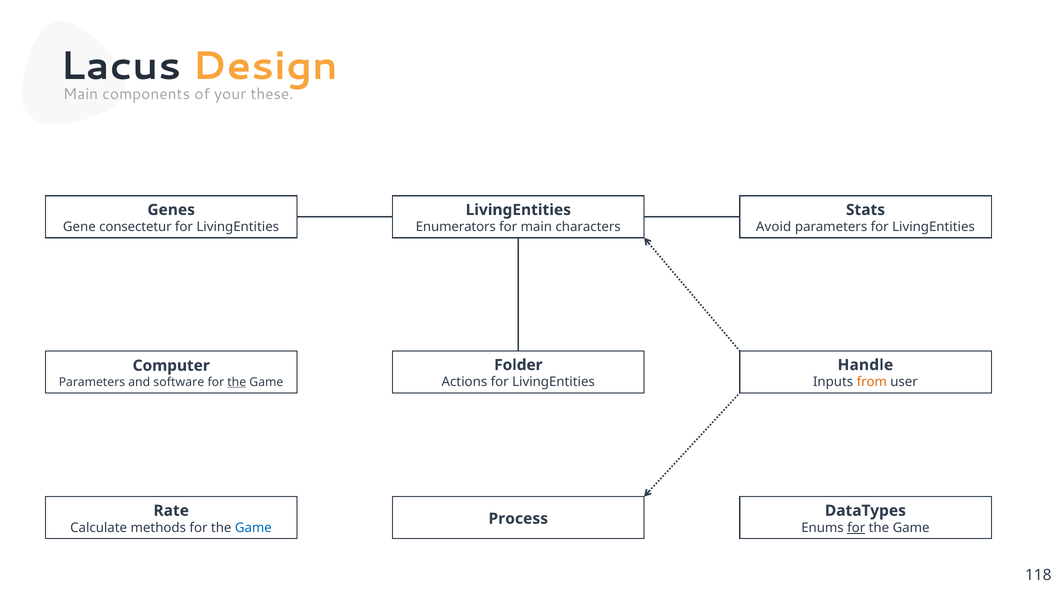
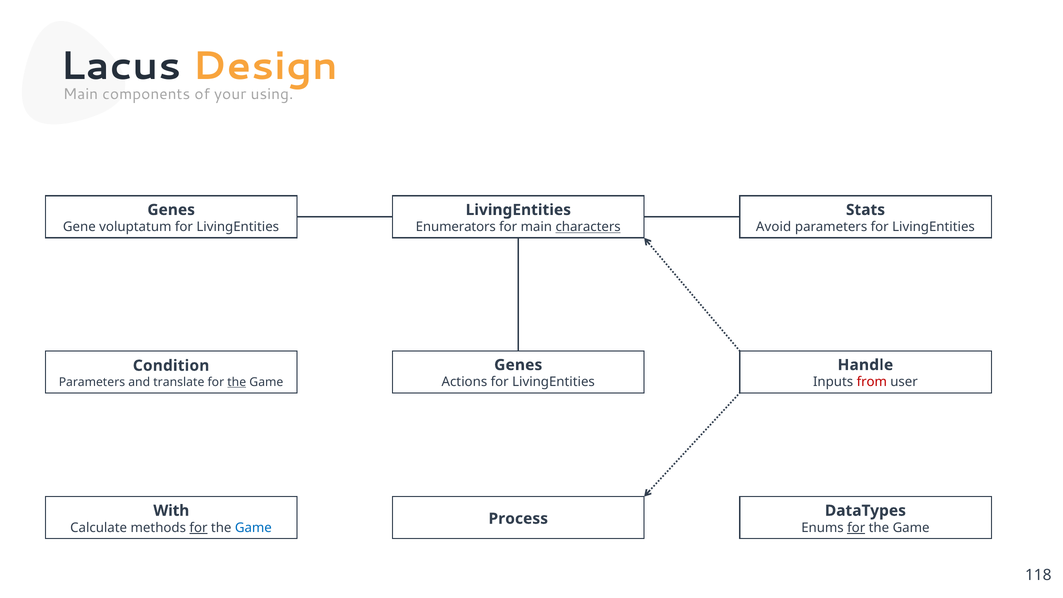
these: these -> using (272, 94)
consectetur: consectetur -> voluptatum (135, 227)
characters underline: none -> present (588, 227)
Folder: Folder -> Genes (518, 365)
Computer: Computer -> Condition (171, 366)
from colour: orange -> red (872, 382)
software: software -> translate (179, 382)
Rate: Rate -> With (171, 511)
for underline: none -> present (199, 528)
